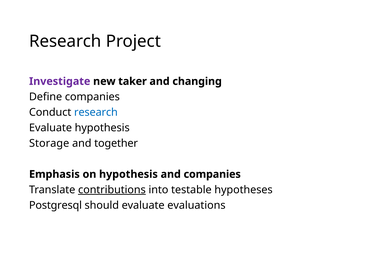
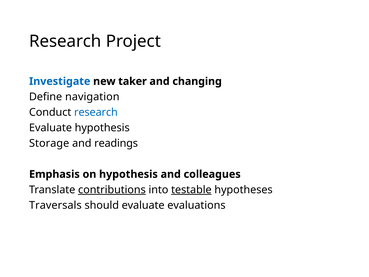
Investigate colour: purple -> blue (60, 81)
Define companies: companies -> navigation (92, 97)
together: together -> readings (116, 143)
and companies: companies -> colleagues (212, 174)
testable underline: none -> present (191, 190)
Postgresql: Postgresql -> Traversals (55, 205)
